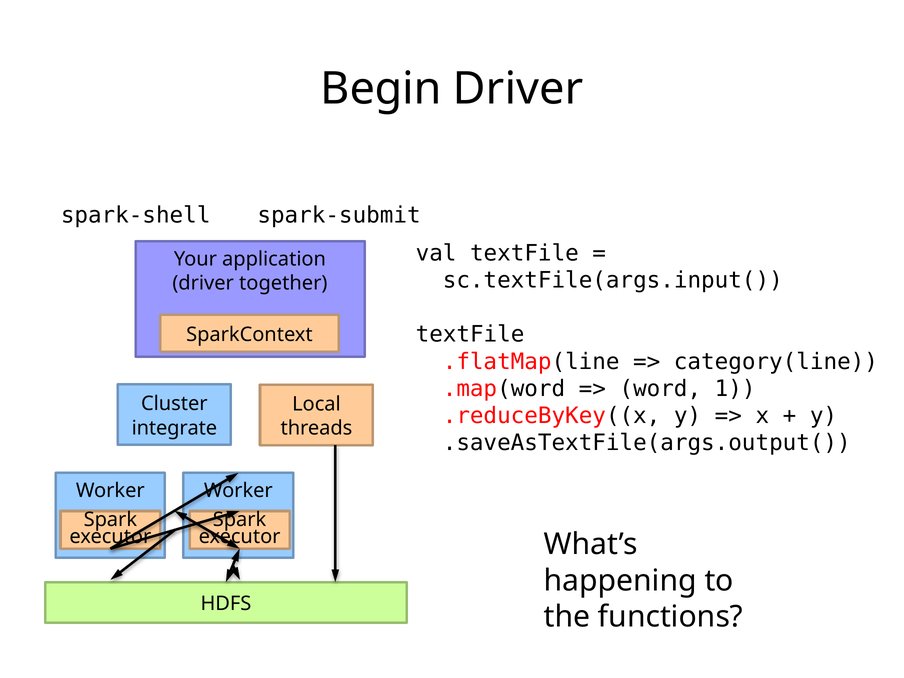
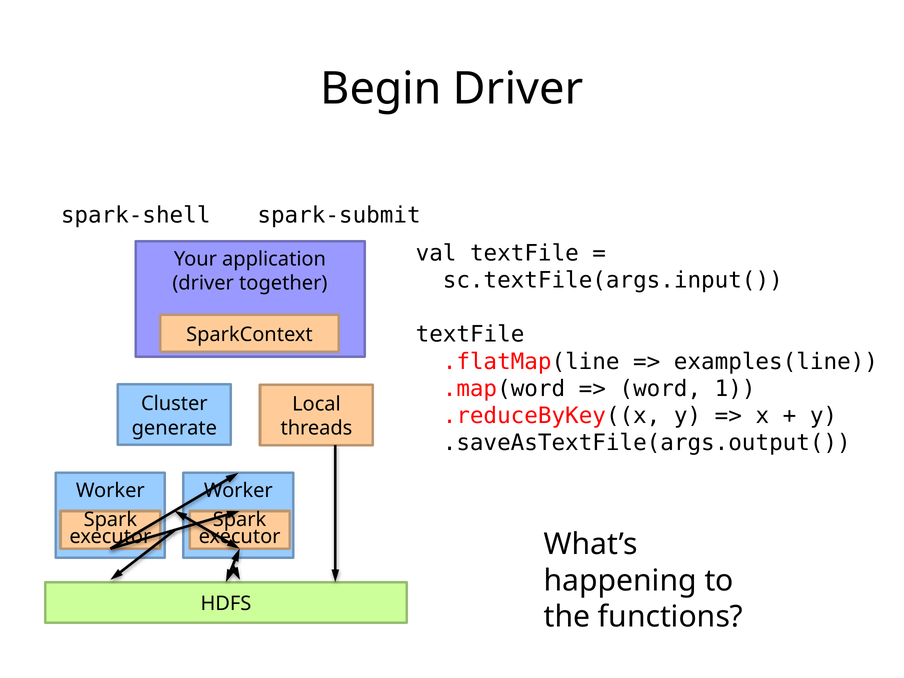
category(line: category(line -> examples(line (776, 362)
integrate: integrate -> generate (174, 428)
